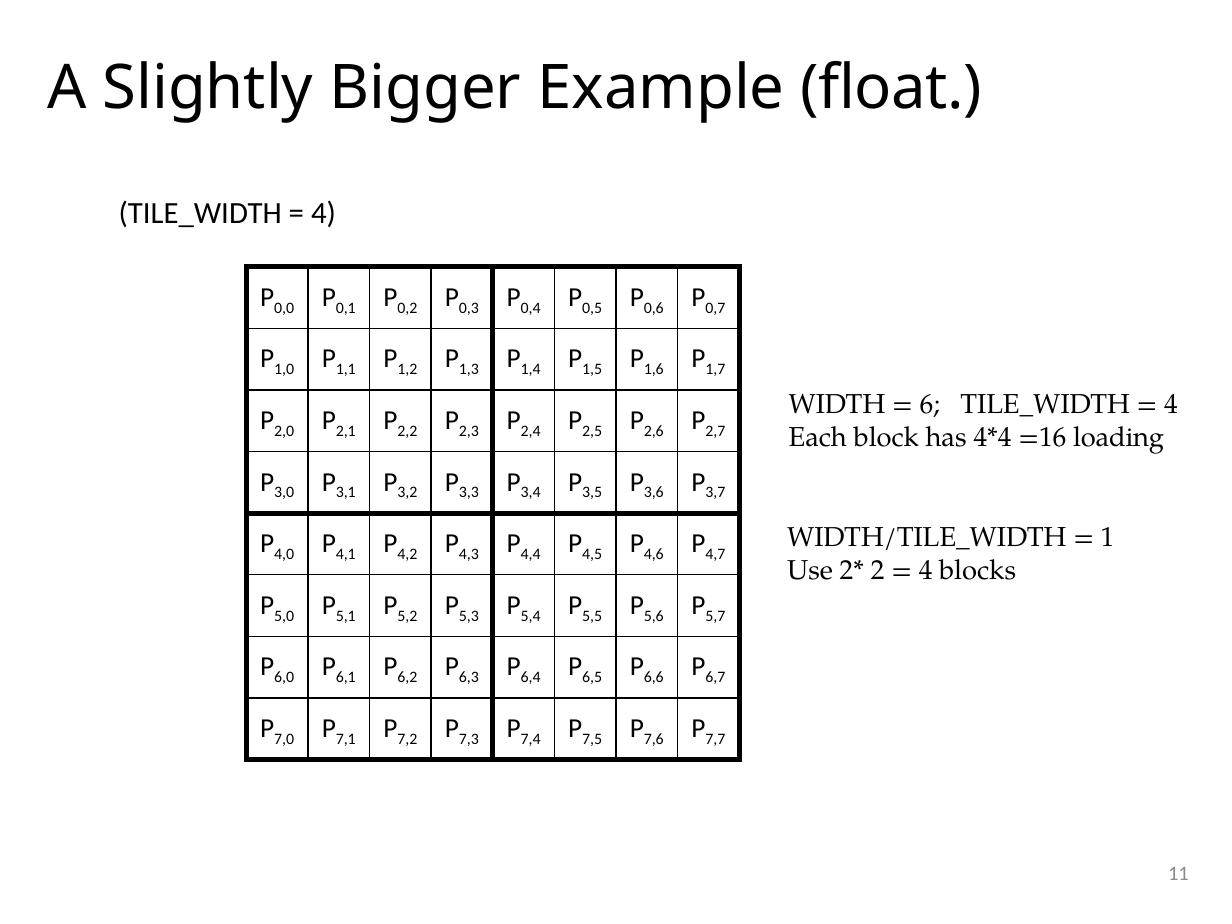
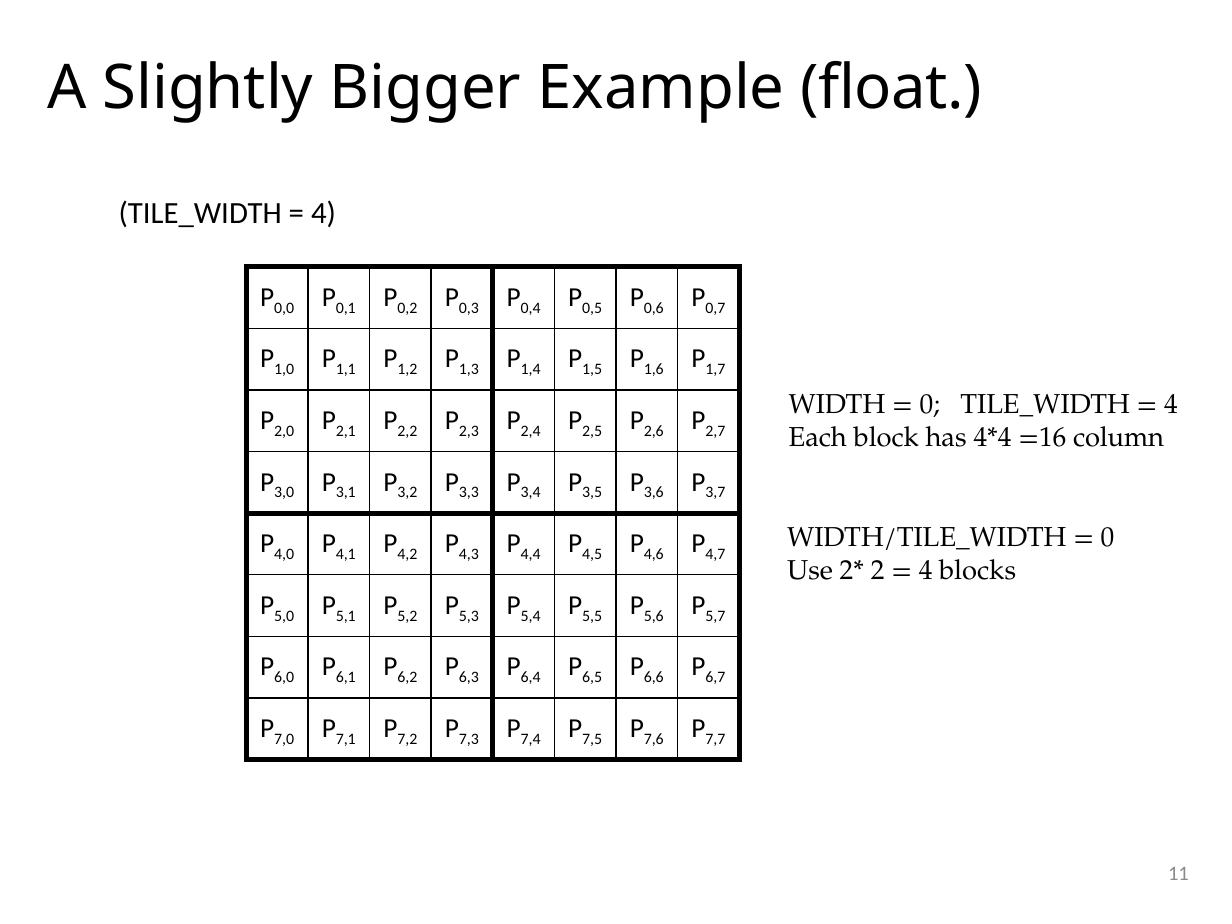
6: 6 -> 0 (930, 404)
loading: loading -> column (1119, 437)
1: 1 -> 0 (1108, 538)
